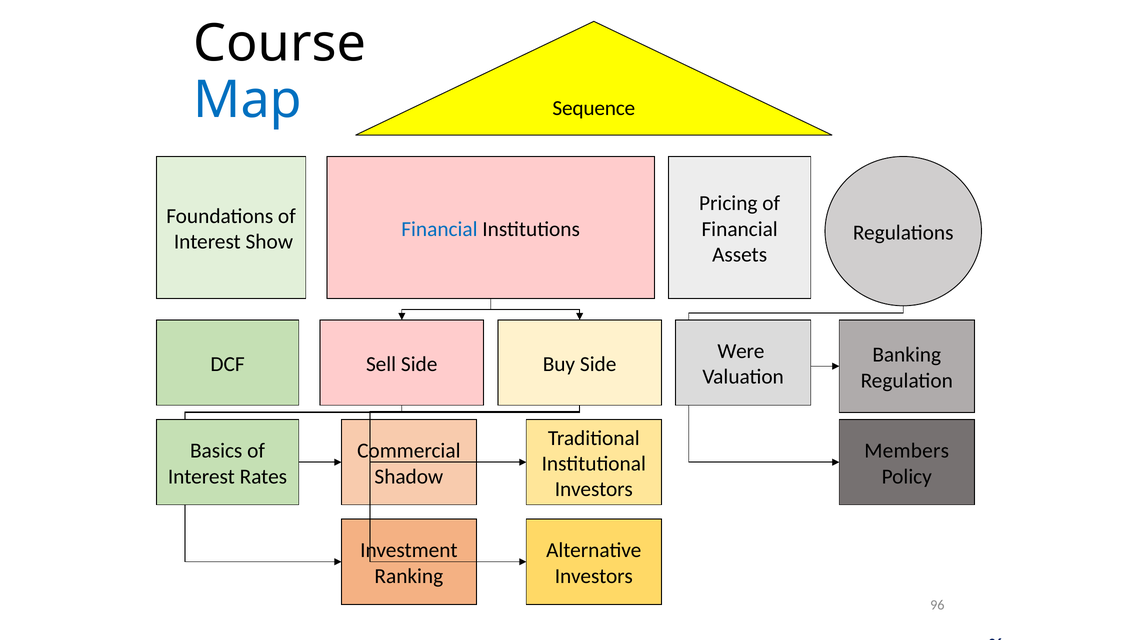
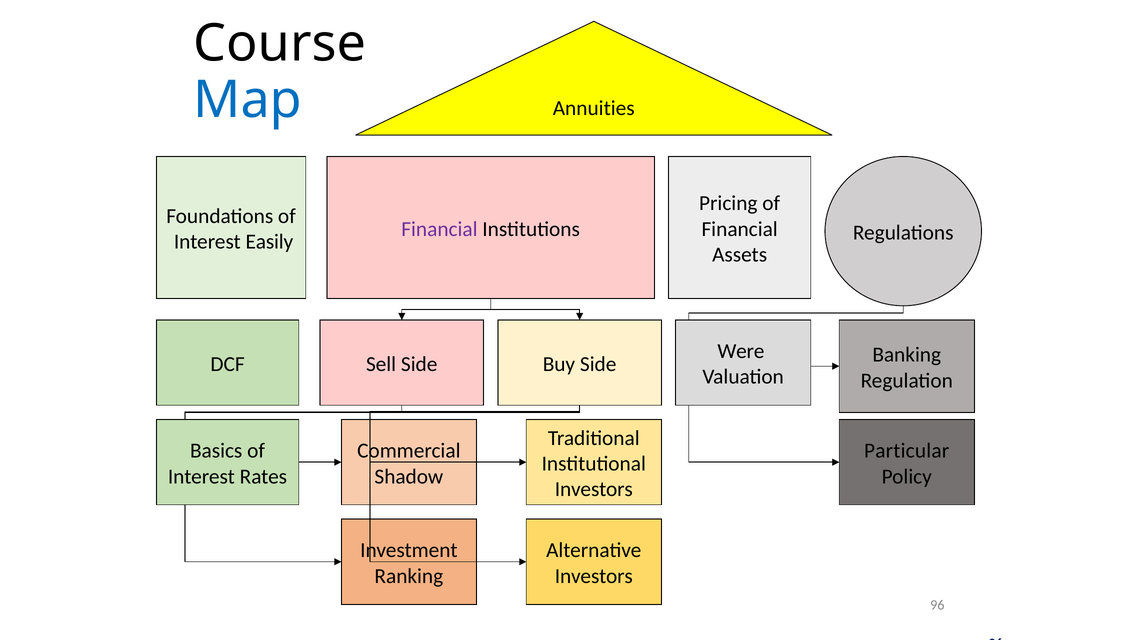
Sequence: Sequence -> Annuities (594, 108)
Financial colour: blue -> purple (439, 229)
Show: Show -> Easily (269, 242)
Members: Members -> Particular (907, 451)
